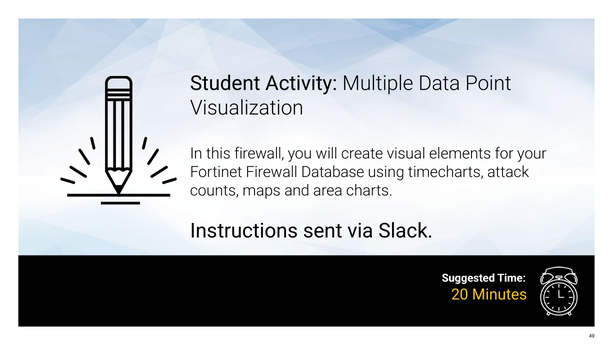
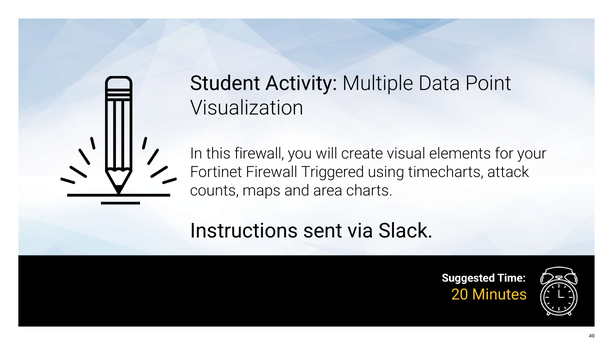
Database: Database -> Triggered (333, 172)
